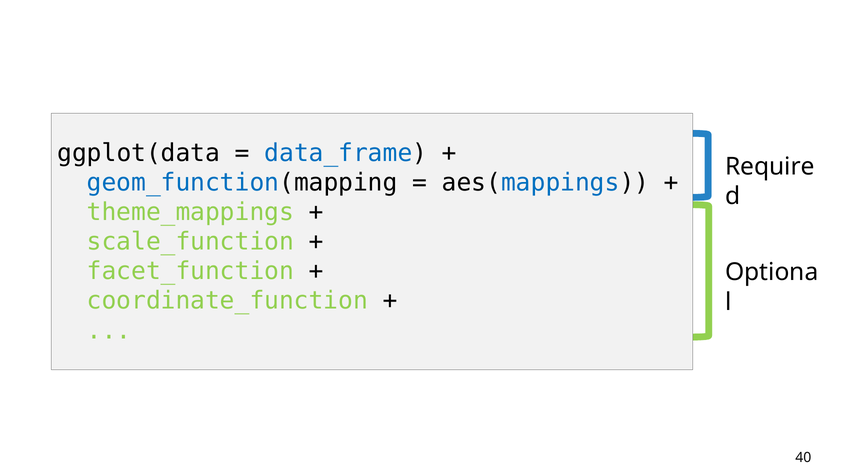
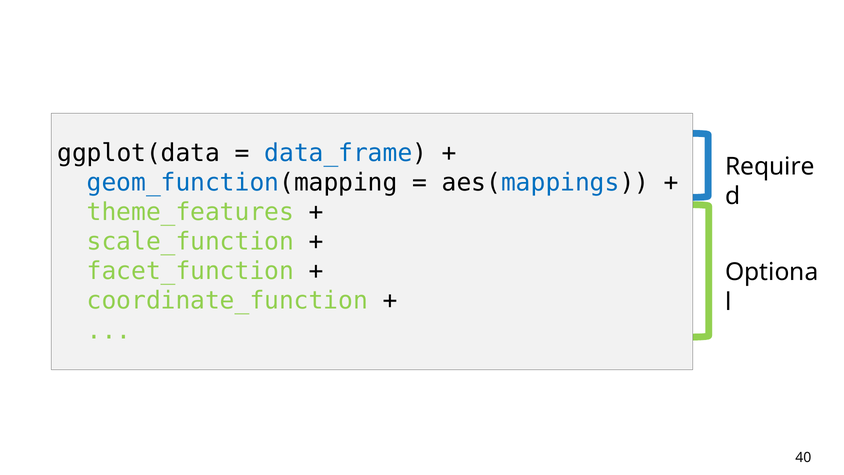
theme_mappings: theme_mappings -> theme_features (190, 212)
